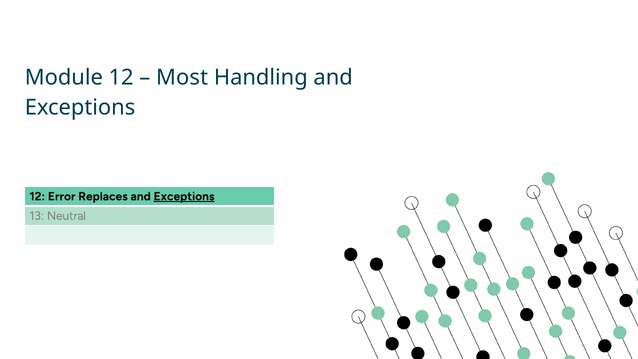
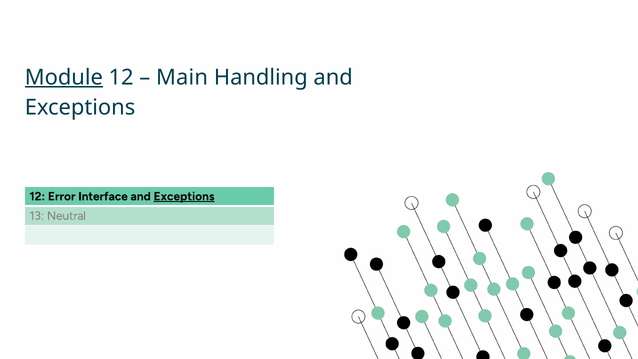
Module underline: none -> present (64, 77)
Most: Most -> Main (182, 77)
Replaces: Replaces -> Interface (103, 196)
